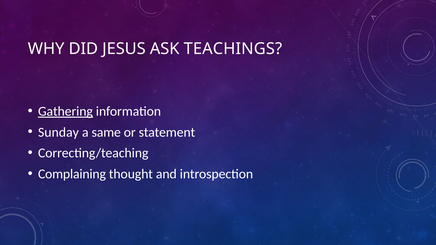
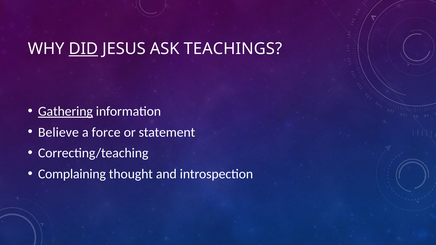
DID underline: none -> present (83, 49)
Sunday: Sunday -> Believe (58, 132)
same: same -> force (106, 132)
